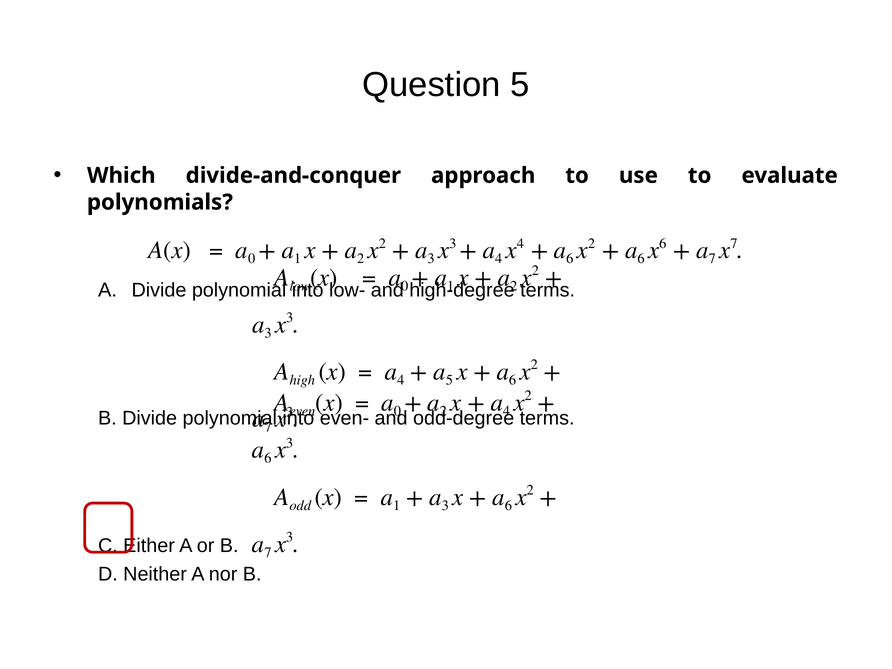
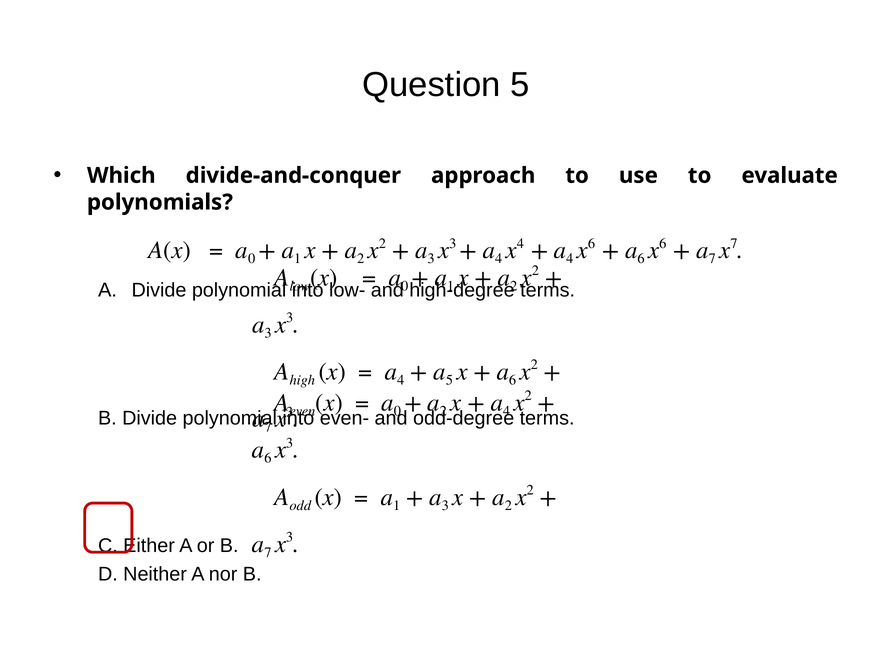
6: 6 -> 4 (570, 259)
2: 2 -> 6 (592, 243)
6: 6 -> 2 (508, 505)
